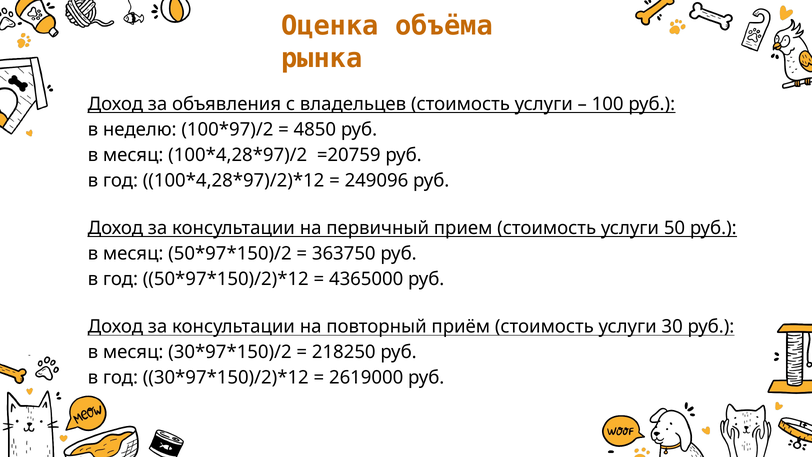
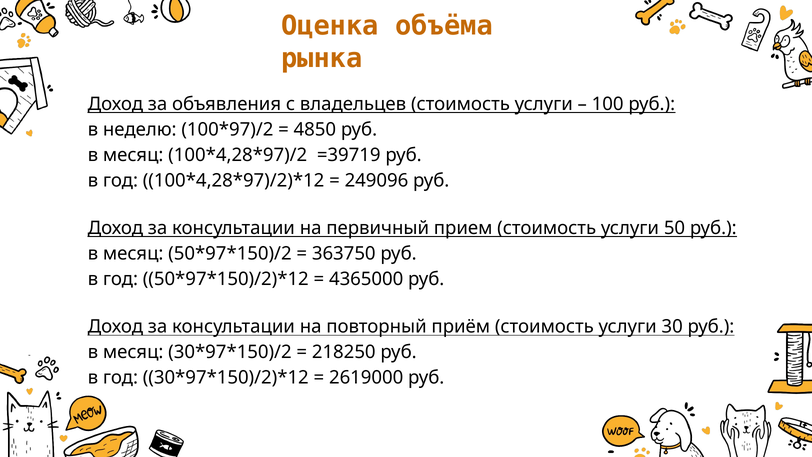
=20759: =20759 -> =39719 (349, 155)
